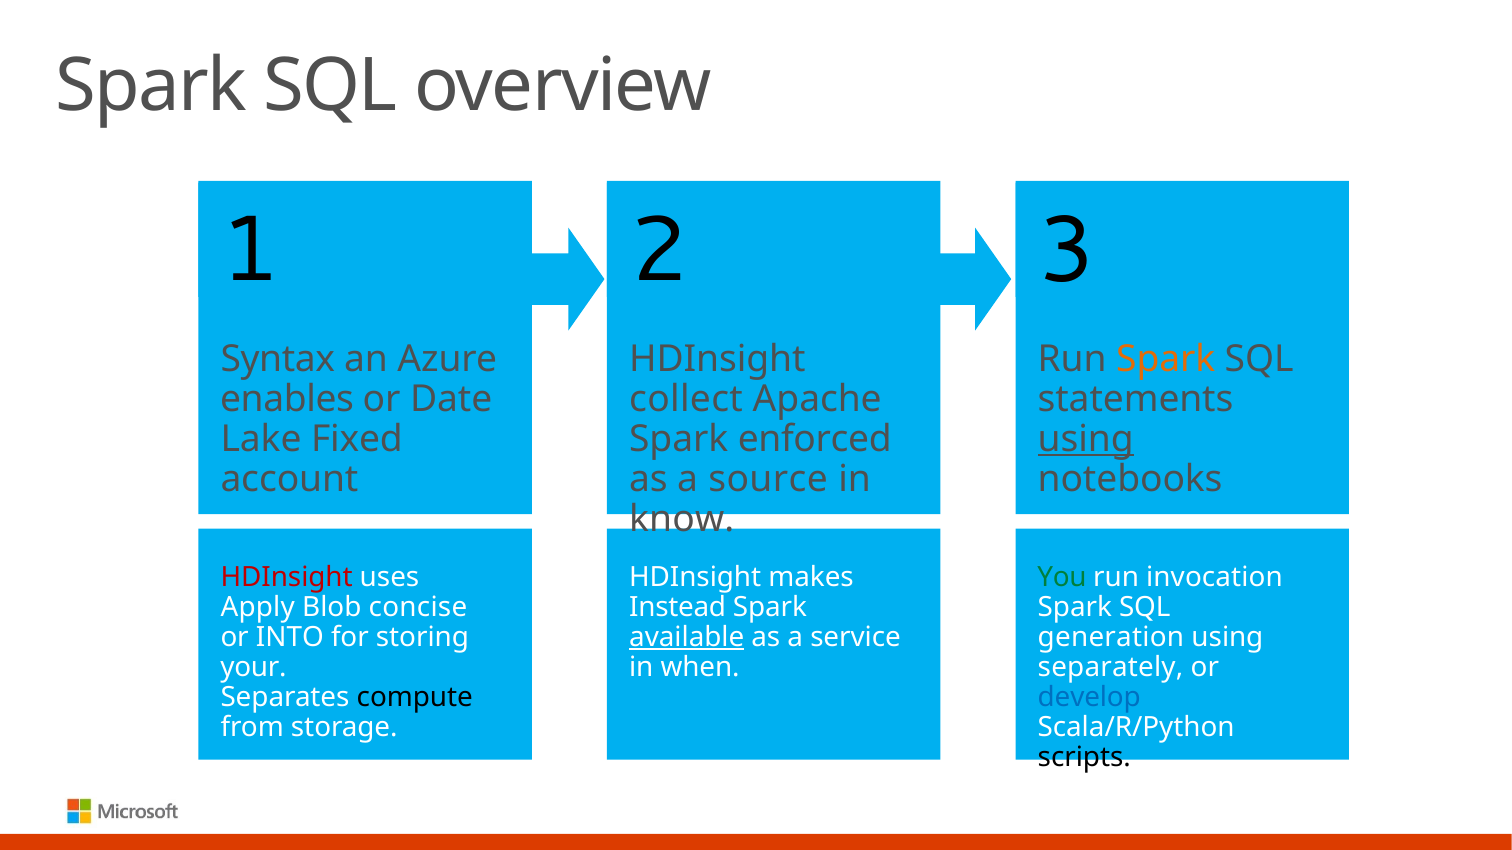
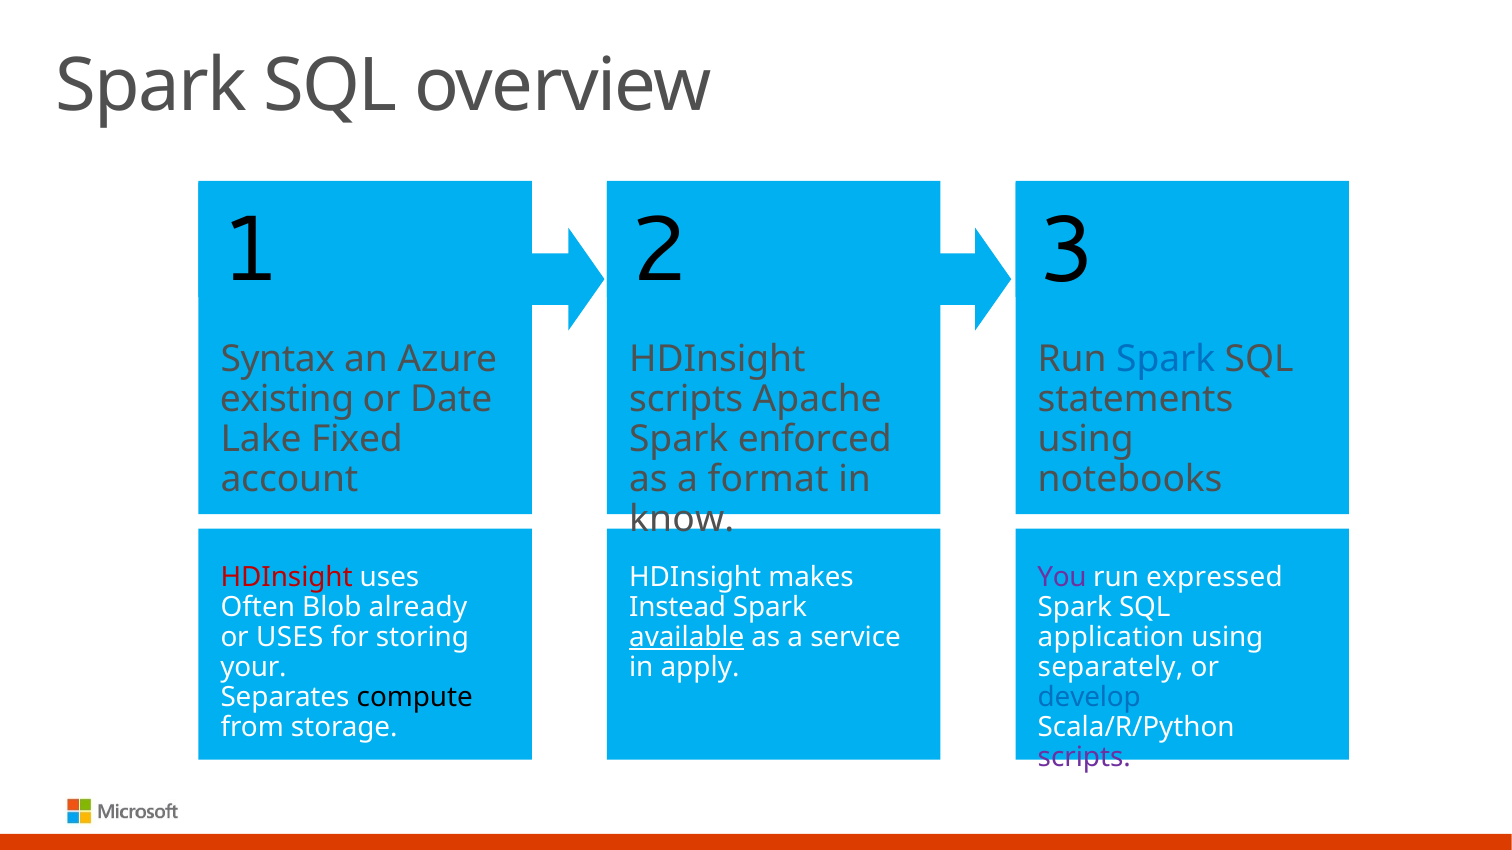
Spark colour: orange -> blue (1166, 359)
enables: enables -> existing (287, 399)
collect: collect -> scripts (686, 399)
using underline: present -> none (1086, 440)
source: source -> format (768, 480)
You colour: green -> purple (1062, 577)
invocation: invocation -> expressed (1214, 577)
Apply: Apply -> Often (258, 607)
concise: concise -> already (418, 607)
or INTO: INTO -> USES (290, 637)
generation: generation -> application (1111, 637)
when: when -> apply (700, 667)
scripts colour: black -> purple (1084, 757)
